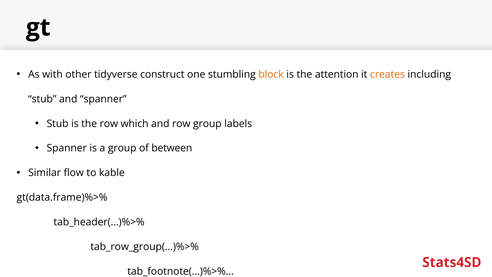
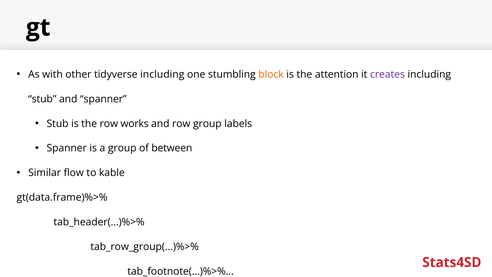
tidyverse construct: construct -> including (162, 74)
creates colour: orange -> purple (387, 74)
which: which -> works (135, 124)
